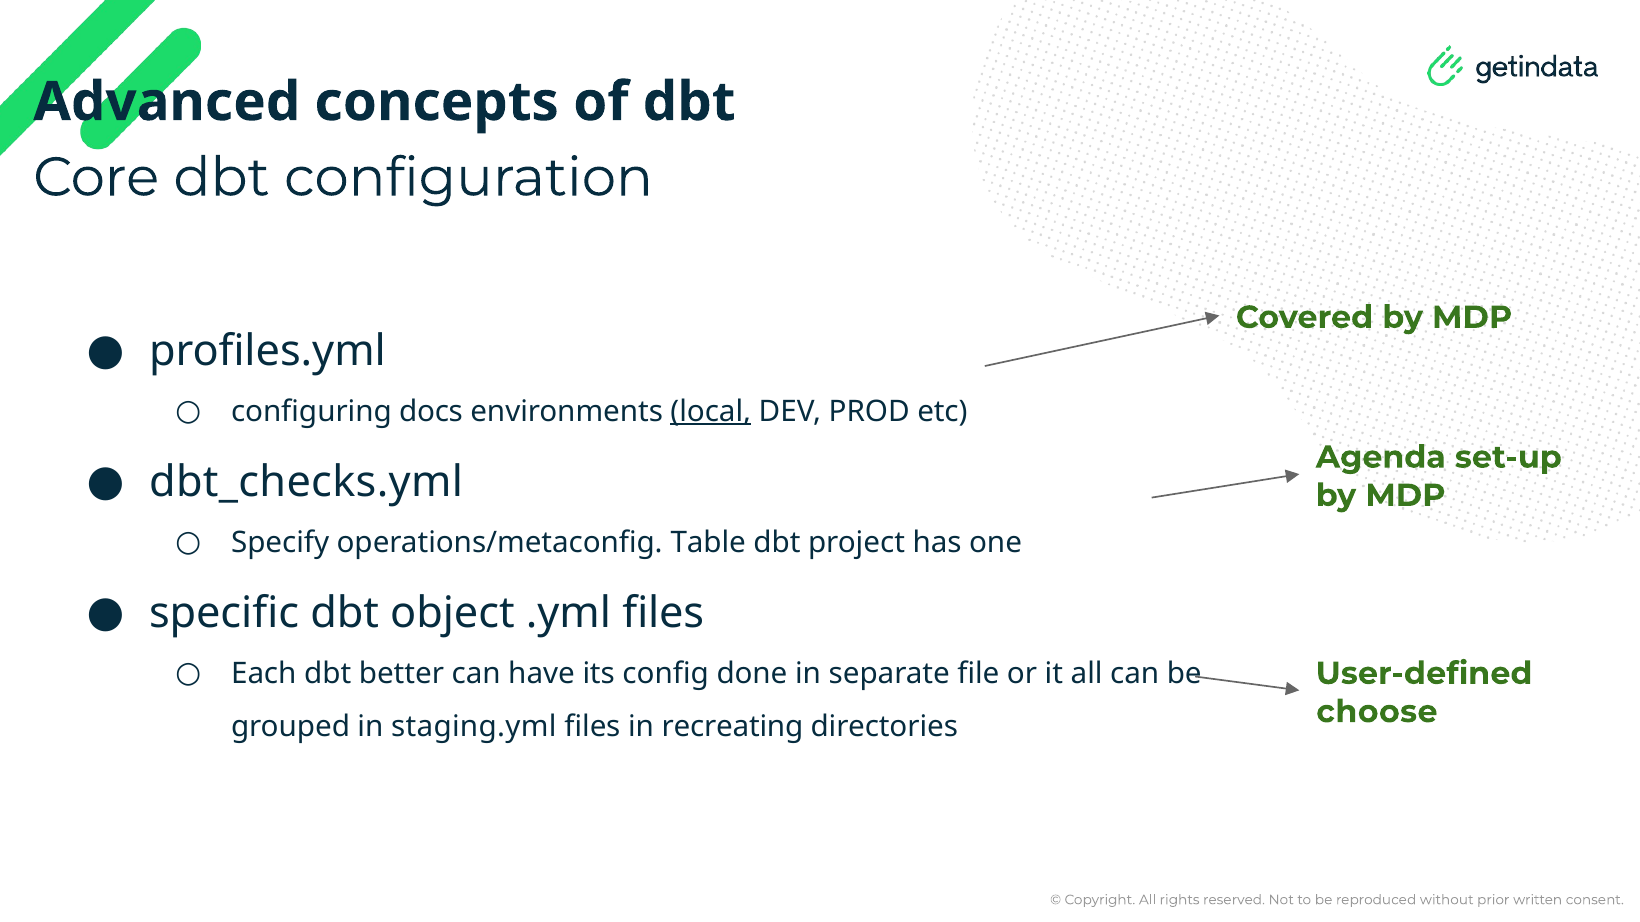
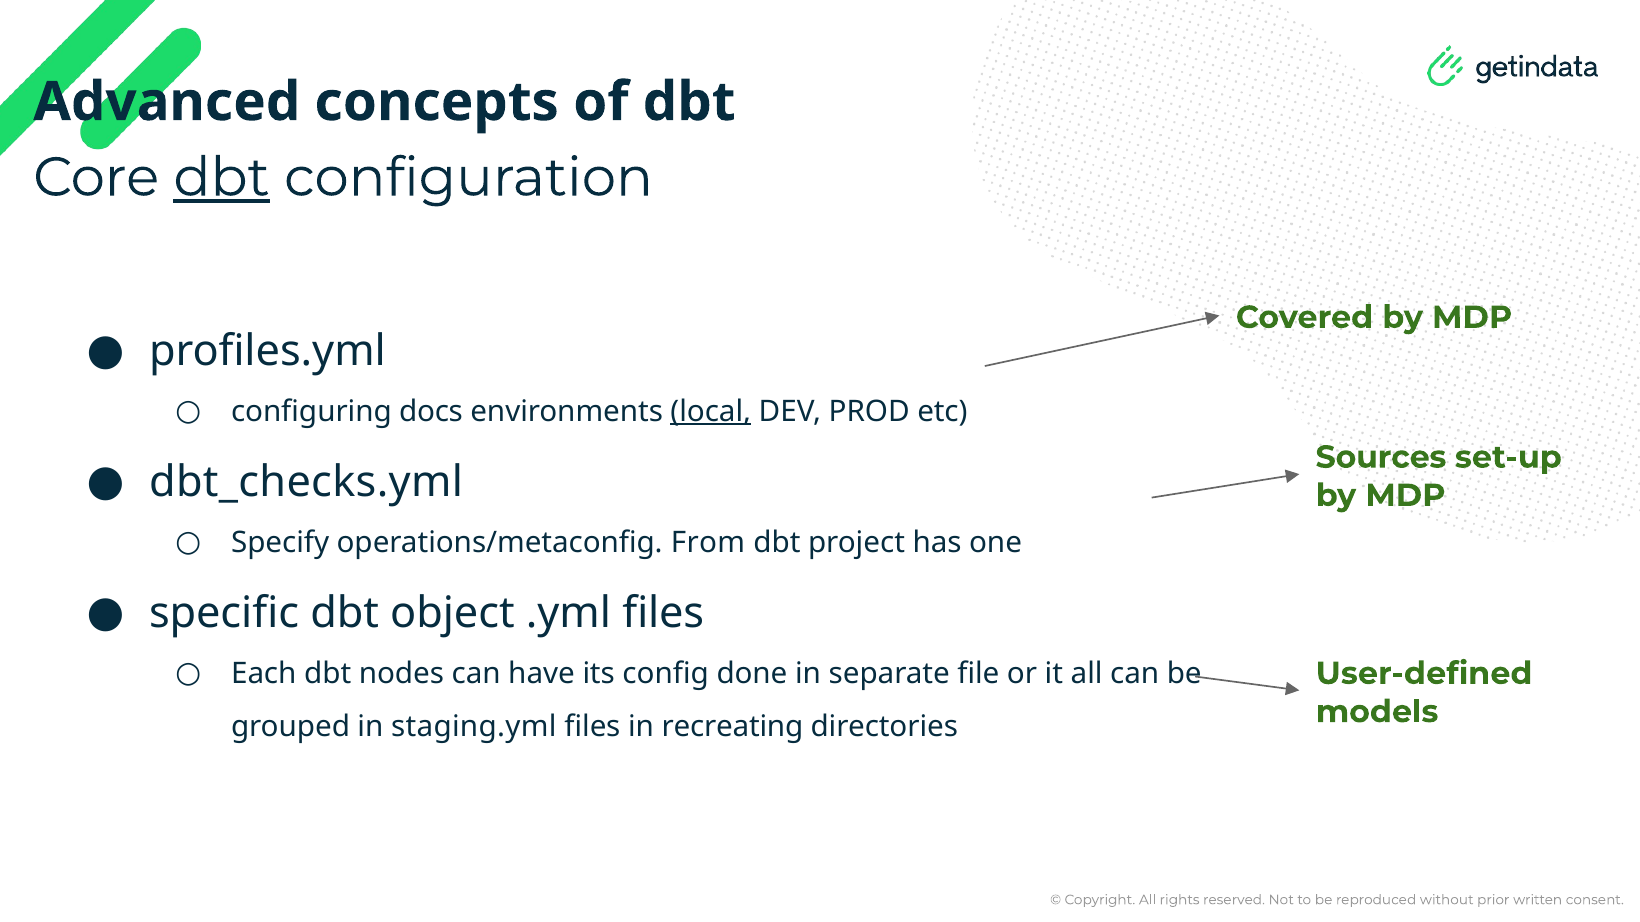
dbt underline: none -> present (222, 178)
Agenda: Agenda -> Sources (1381, 457)
Table: Table -> From (708, 543)
better: better -> nodes (401, 674)
choose: choose -> models (1377, 712)
